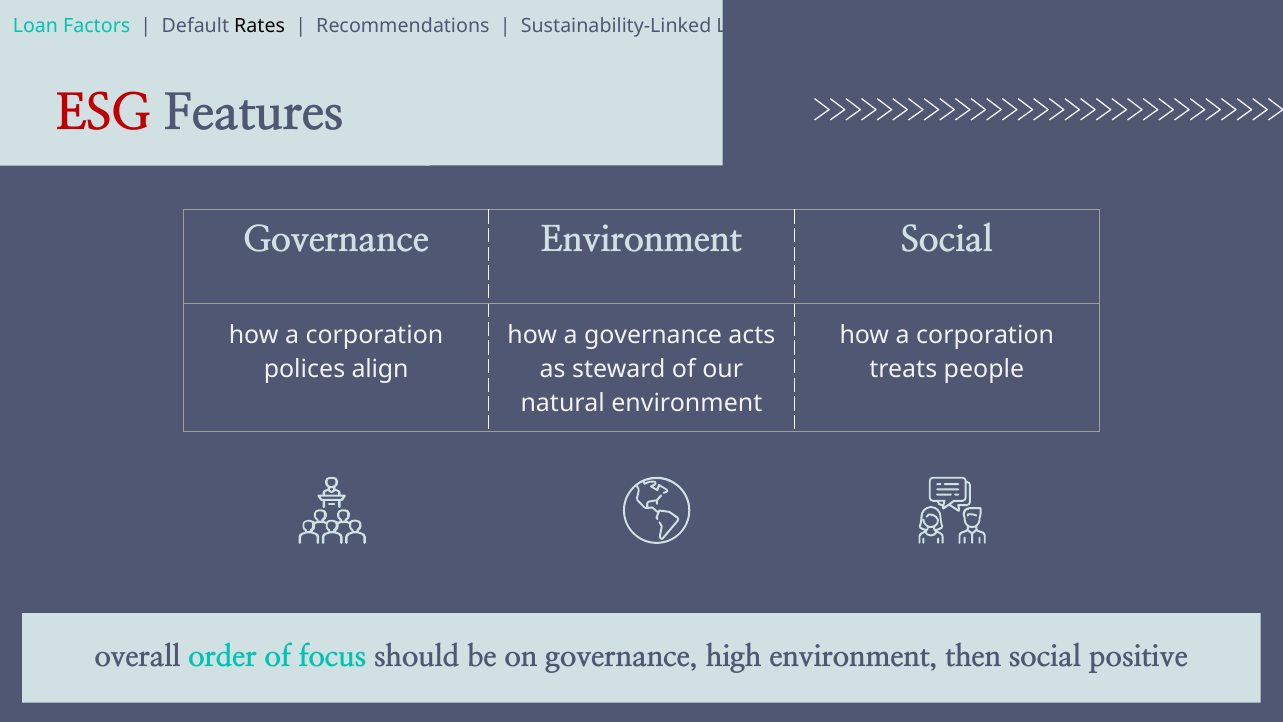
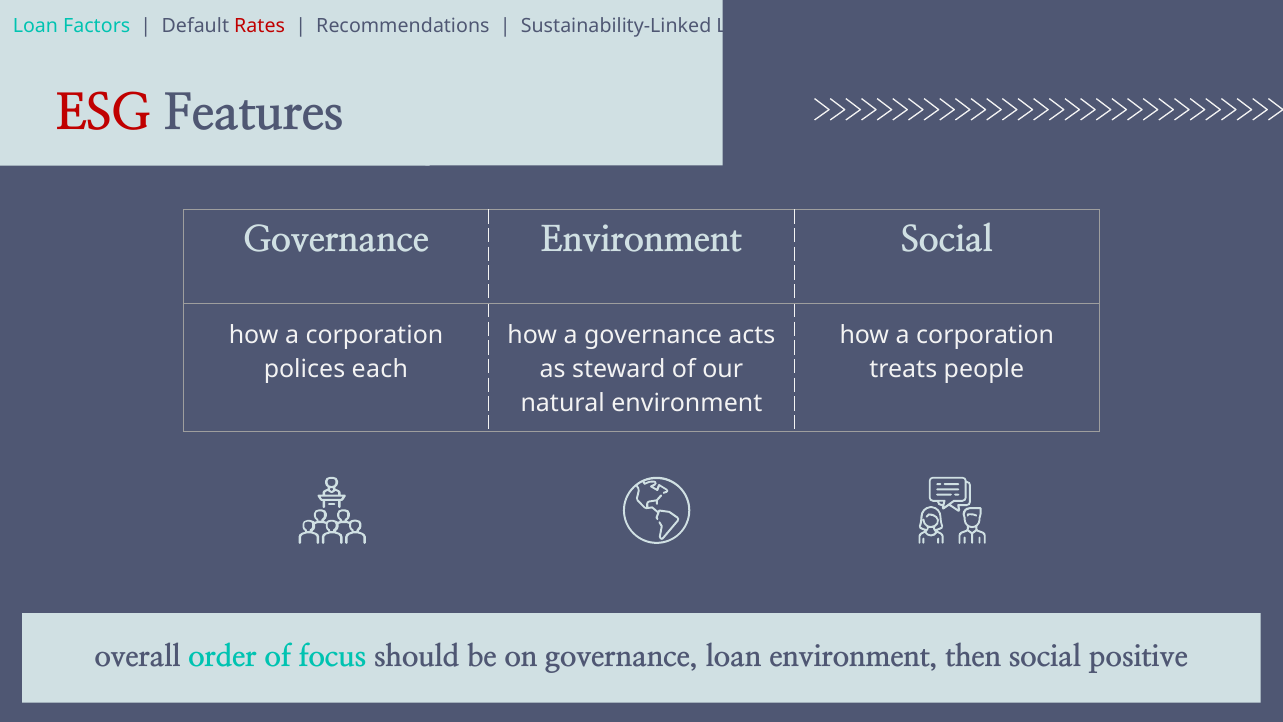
Rates colour: black -> red (260, 26)
align: align -> each (380, 369)
governance high: high -> loan (734, 657)
